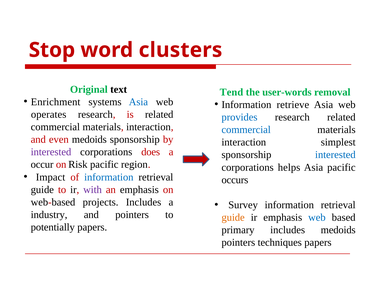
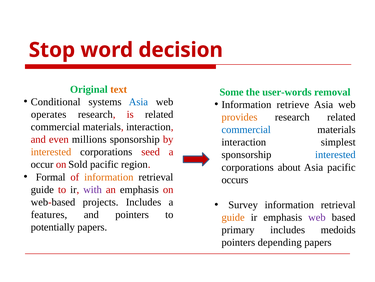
clusters: clusters -> decision (181, 50)
text colour: black -> orange (119, 89)
Tend: Tend -> Some (232, 92)
Enrichment: Enrichment -> Conditional (56, 102)
provides colour: blue -> orange (239, 117)
even medoids: medoids -> millions (89, 139)
interested colour: purple -> orange (51, 152)
does: does -> seed (151, 152)
Risk: Risk -> Sold (78, 164)
helps: helps -> about (289, 167)
Impact: Impact -> Formal (51, 177)
information colour: blue -> orange (109, 177)
industry: industry -> features (49, 214)
web colour: blue -> purple (317, 217)
techniques: techniques -> depending (280, 242)
